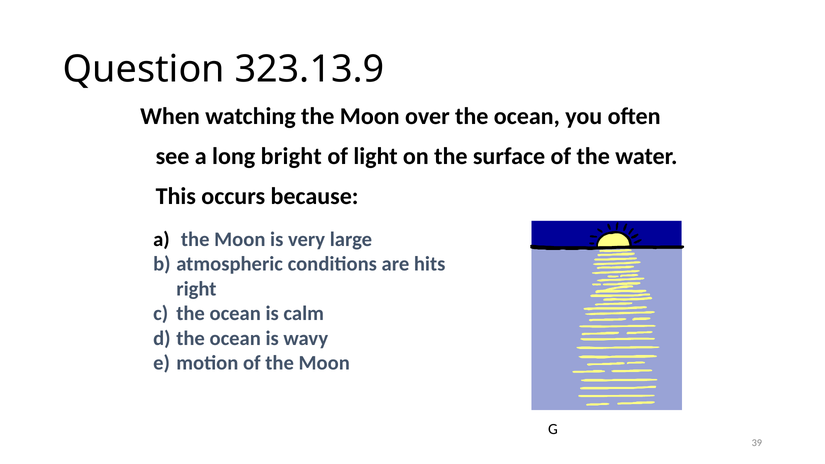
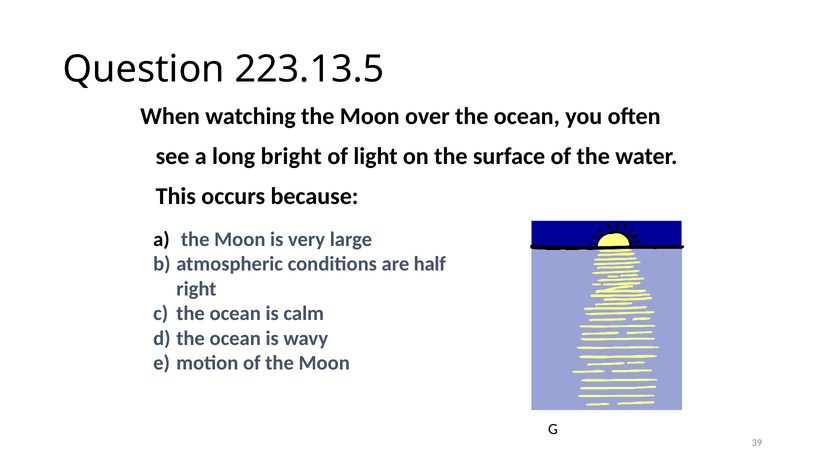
323.13.9: 323.13.9 -> 223.13.5 (310, 69)
hits: hits -> half (430, 264)
